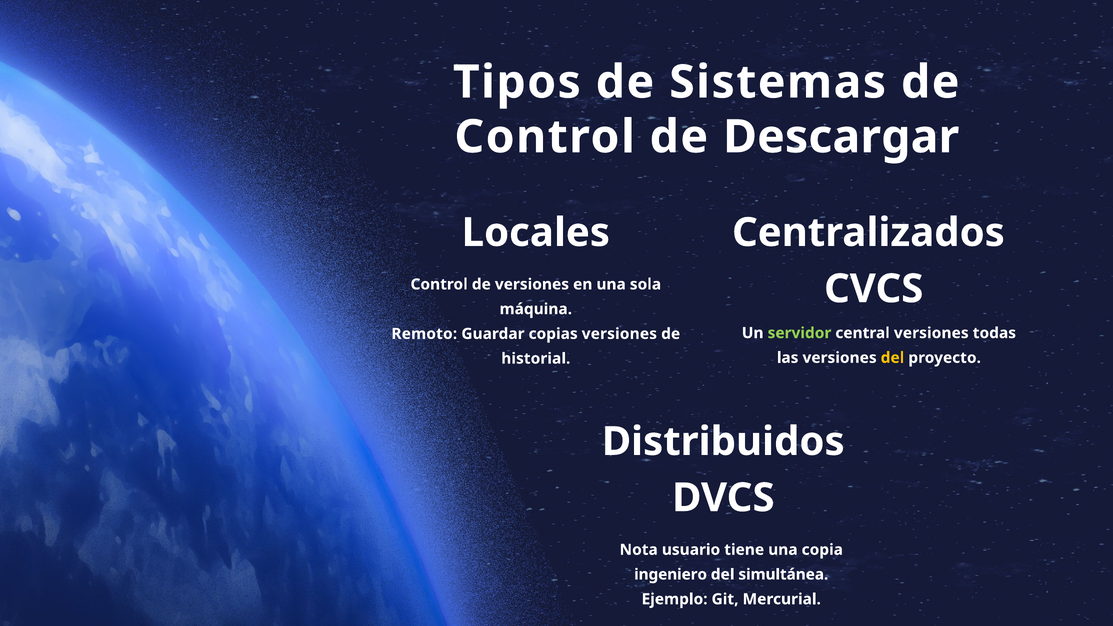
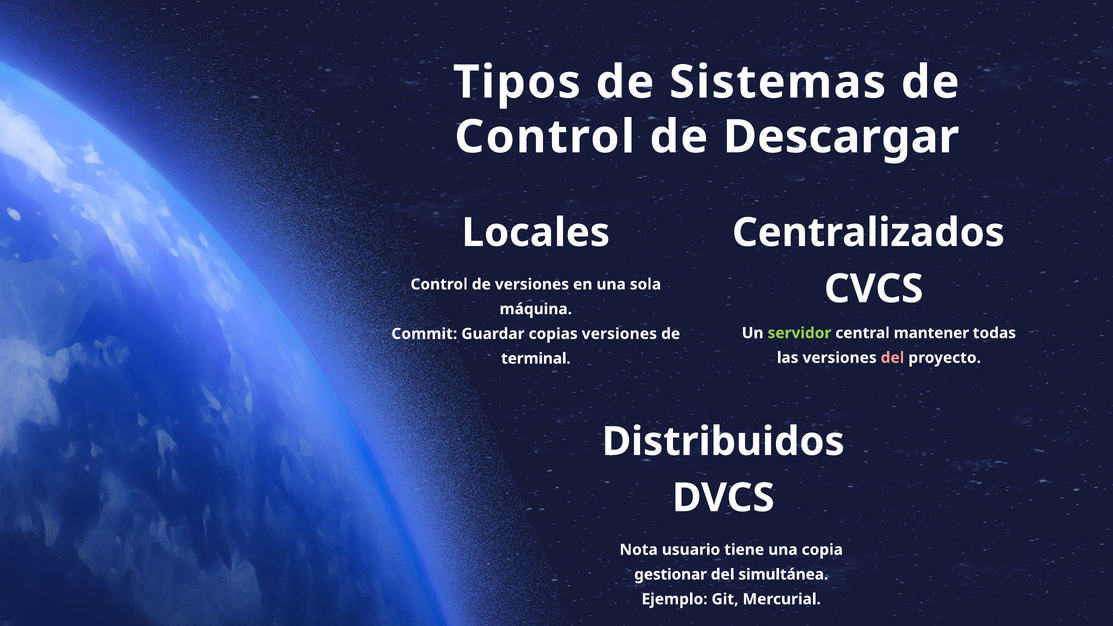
central versiones: versiones -> mantener (931, 333)
Remoto: Remoto -> Commit (424, 334)
del colour: yellow -> pink (892, 358)
historial: historial -> terminal (536, 359)
ingeniero: ingeniero -> gestionar (671, 575)
